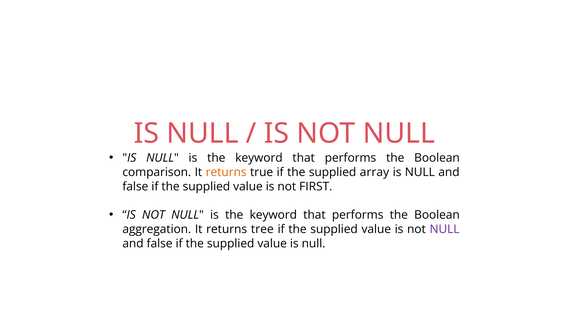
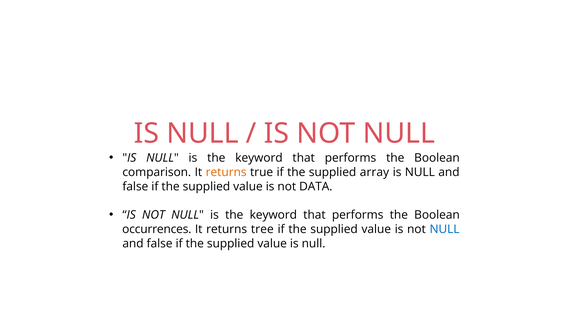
FIRST: FIRST -> DATA (316, 187)
aggregation: aggregation -> occurrences (157, 229)
NULL colour: purple -> blue (445, 229)
